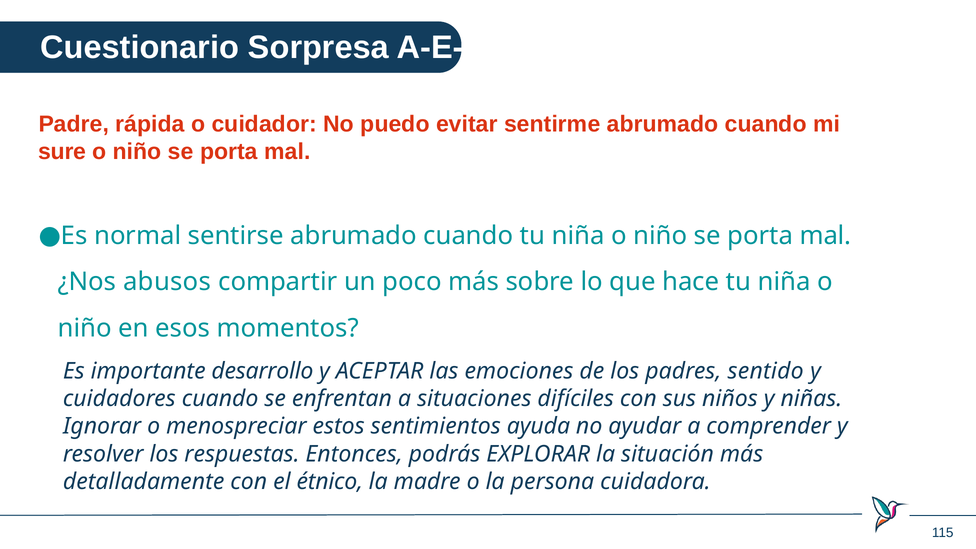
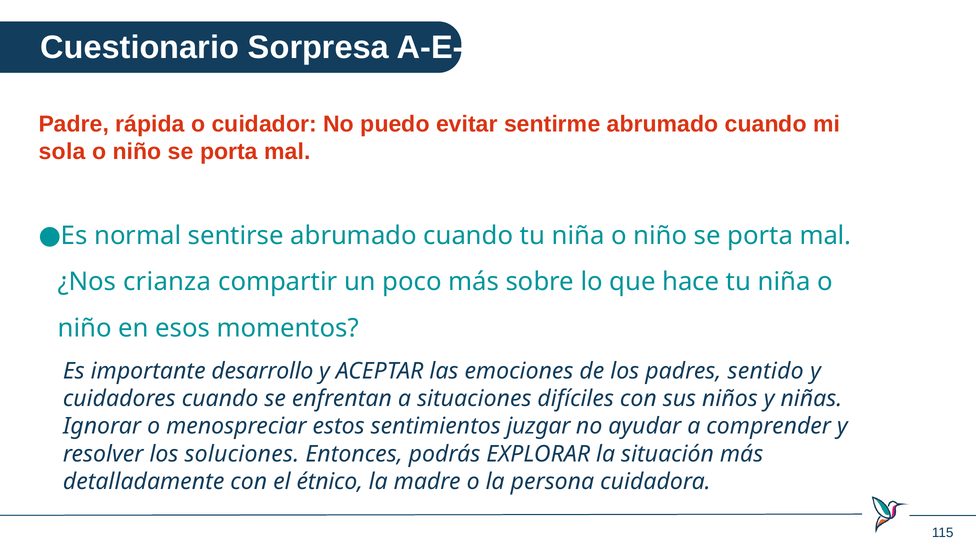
sure: sure -> sola (62, 152)
abusos: abusos -> crianza (167, 282)
ayuda: ayuda -> juzgar (539, 426)
respuestas: respuestas -> soluciones (242, 454)
